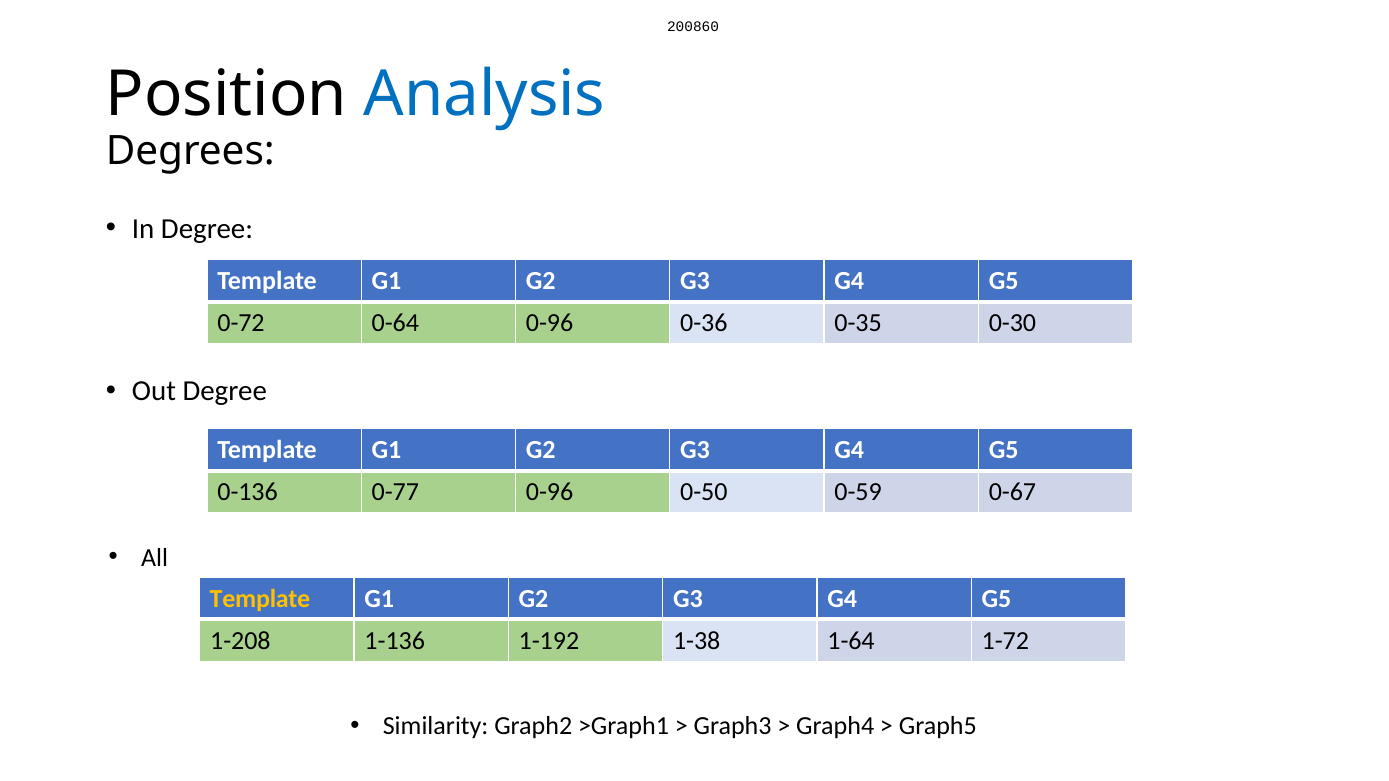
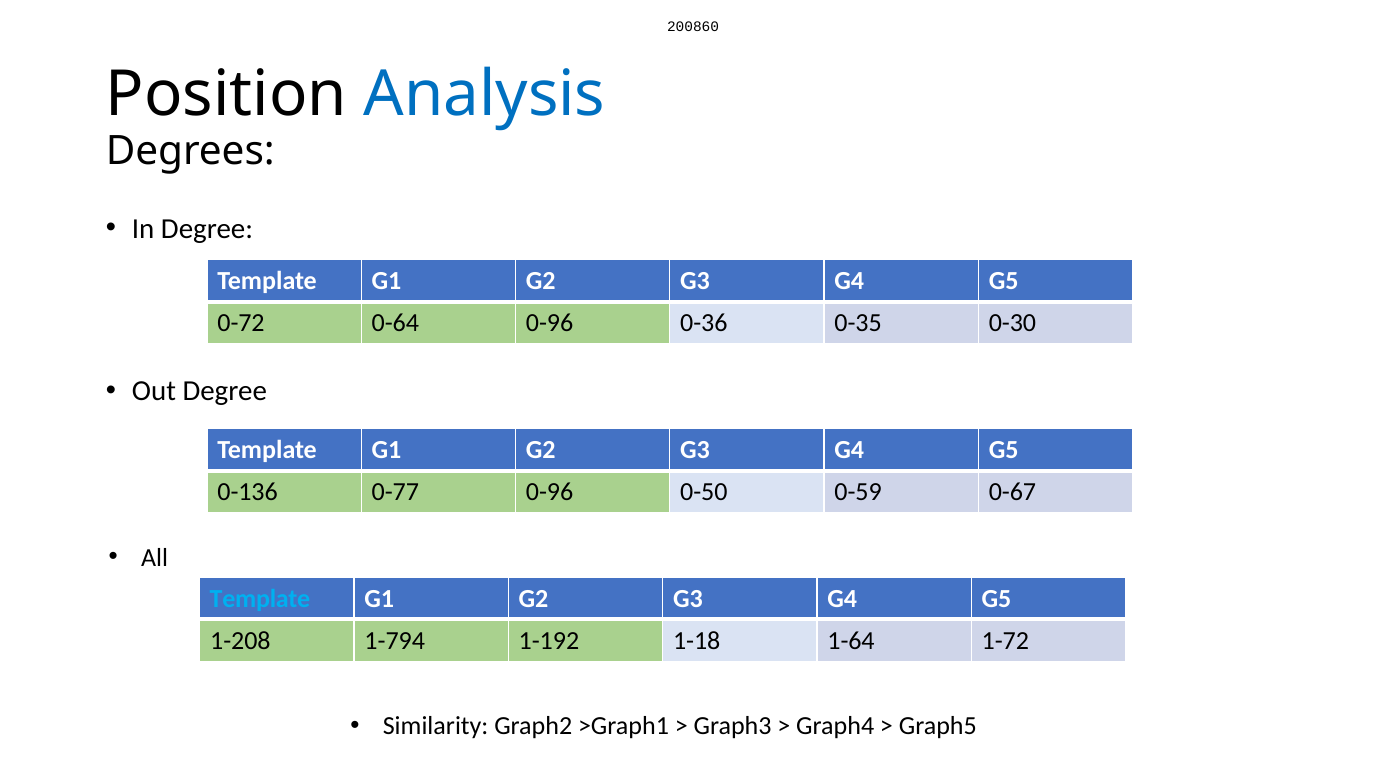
Template colour: yellow -> light blue (260, 599)
1-136: 1-136 -> 1-794 (395, 641)
1-38: 1-38 -> 1-18 (697, 641)
